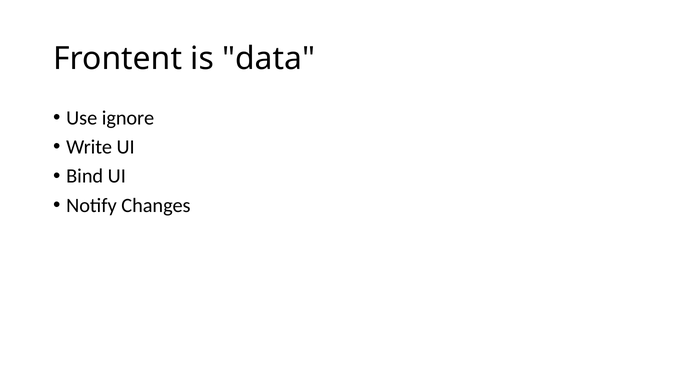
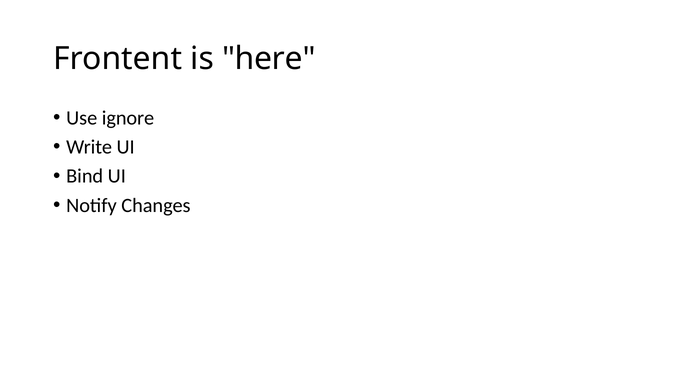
data: data -> here (269, 59)
